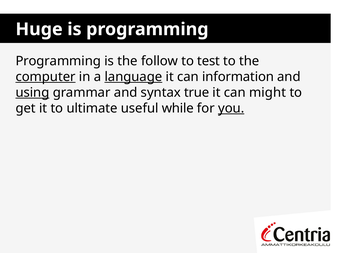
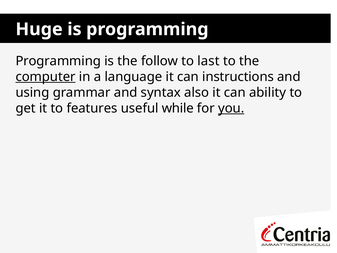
test: test -> last (208, 61)
language underline: present -> none (133, 77)
information: information -> instructions (238, 77)
using underline: present -> none (32, 92)
true: true -> also (197, 92)
might: might -> ability (268, 92)
ultimate: ultimate -> features (92, 108)
